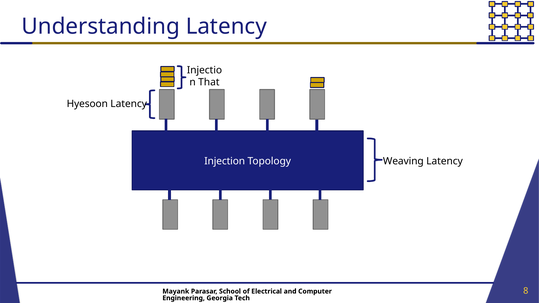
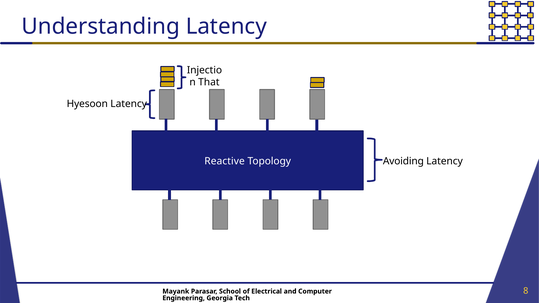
Injection: Injection -> Reactive (225, 161)
Weaving: Weaving -> Avoiding (403, 161)
